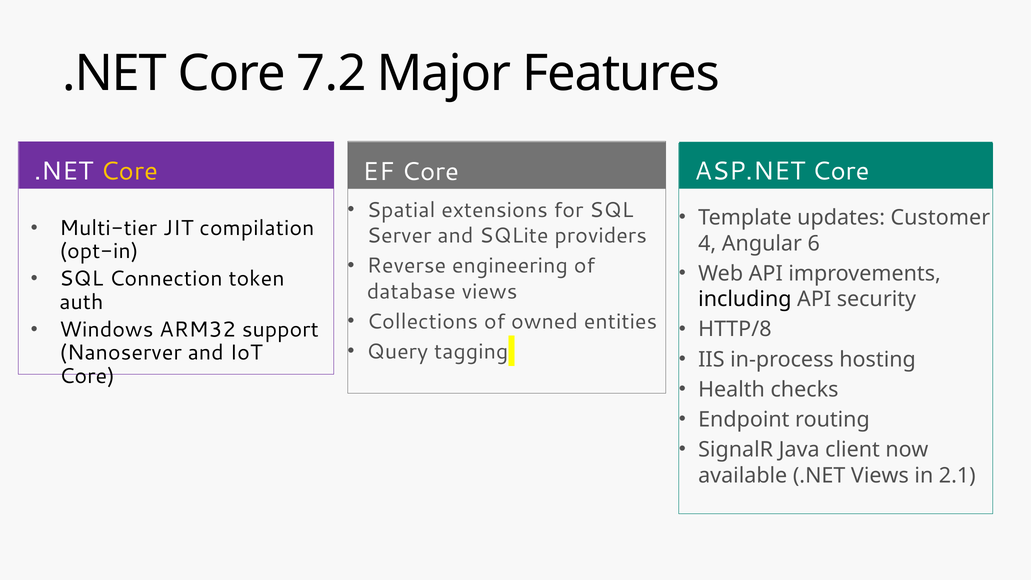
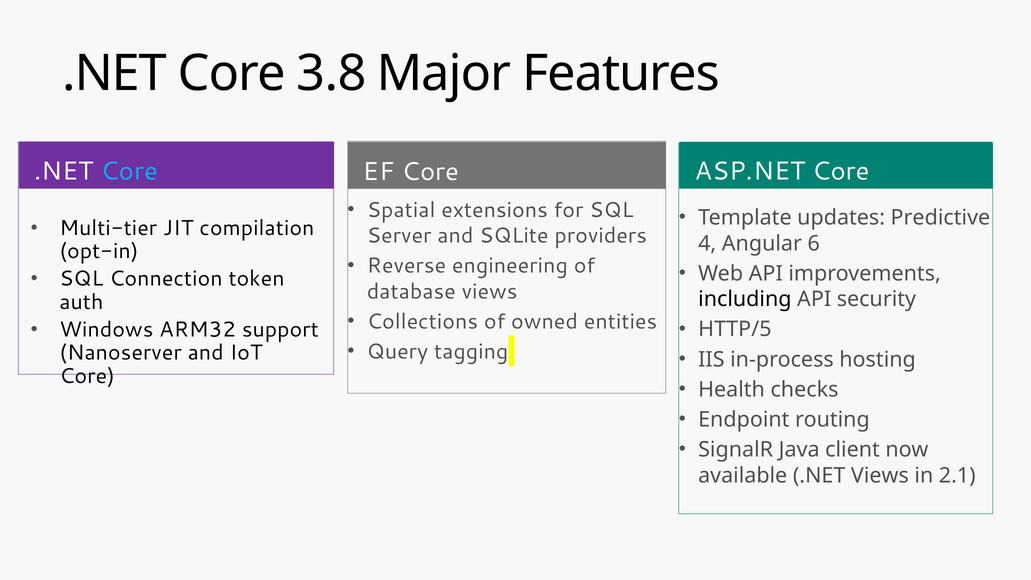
7.2: 7.2 -> 3.8 (331, 73)
Core colour: yellow -> light blue (129, 171)
Customer: Customer -> Predictive (940, 218)
HTTP/8: HTTP/8 -> HTTP/5 (735, 329)
